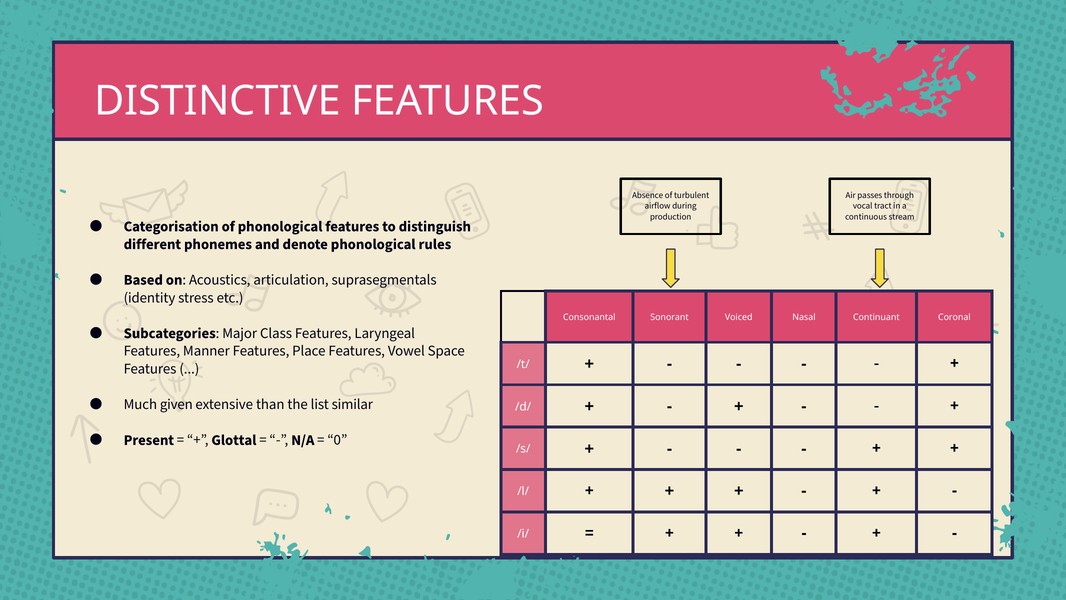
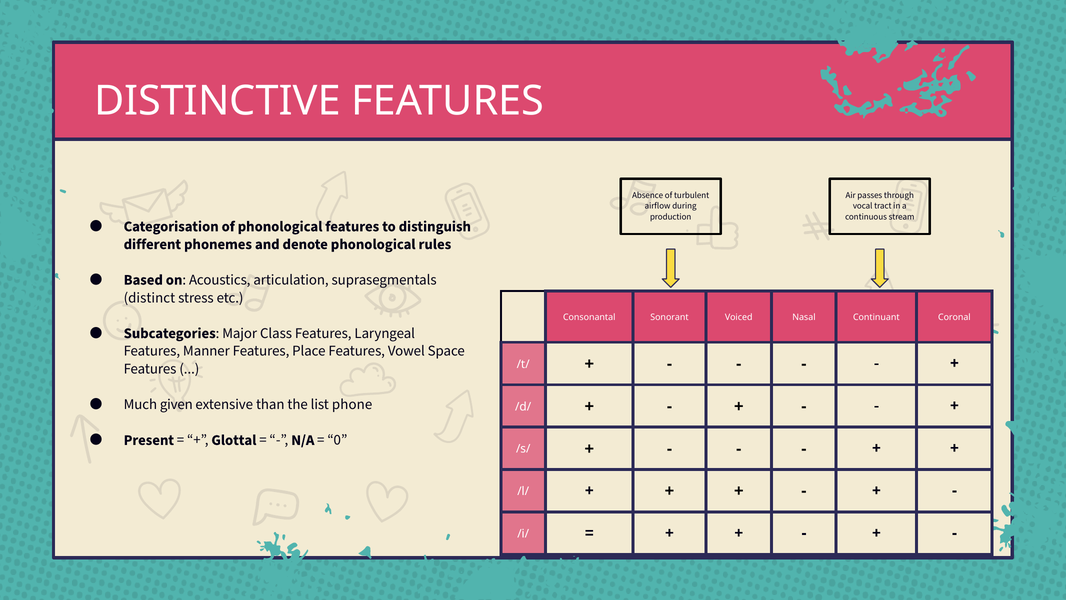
identity: identity -> distinct (149, 297)
similar: similar -> phone (352, 404)
